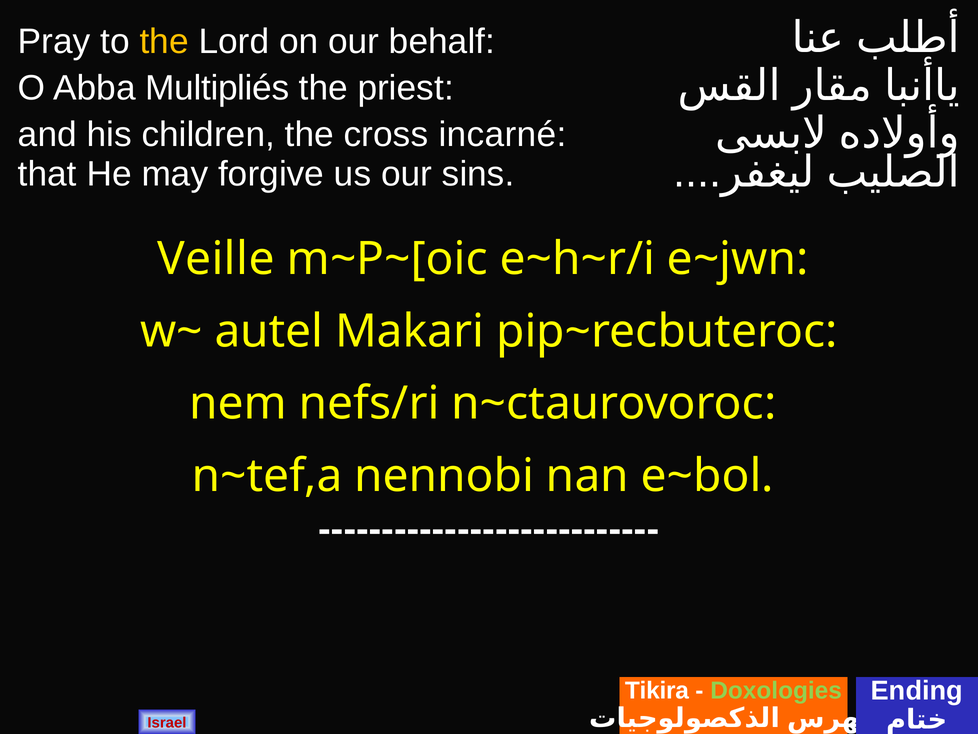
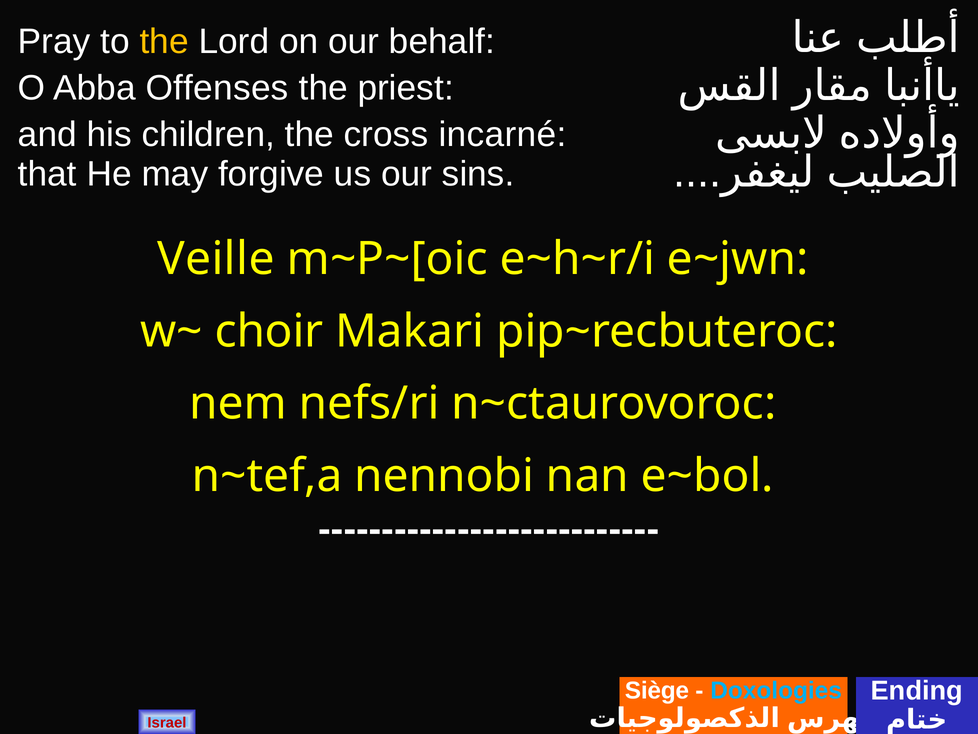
Multipliés: Multipliés -> Offenses (217, 88)
autel: autel -> choir (269, 331)
Tikira: Tikira -> Siège (657, 690)
Doxologies colour: light green -> light blue (776, 690)
